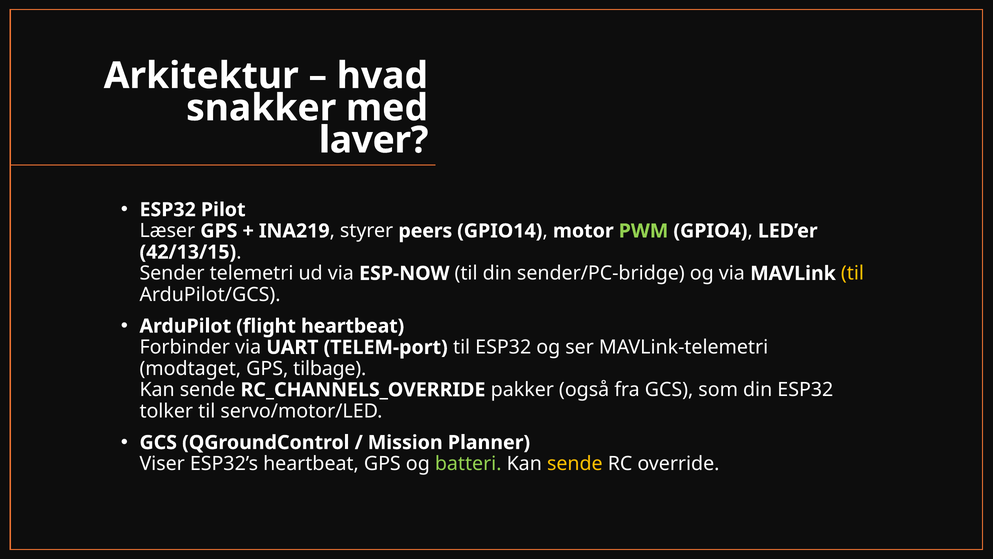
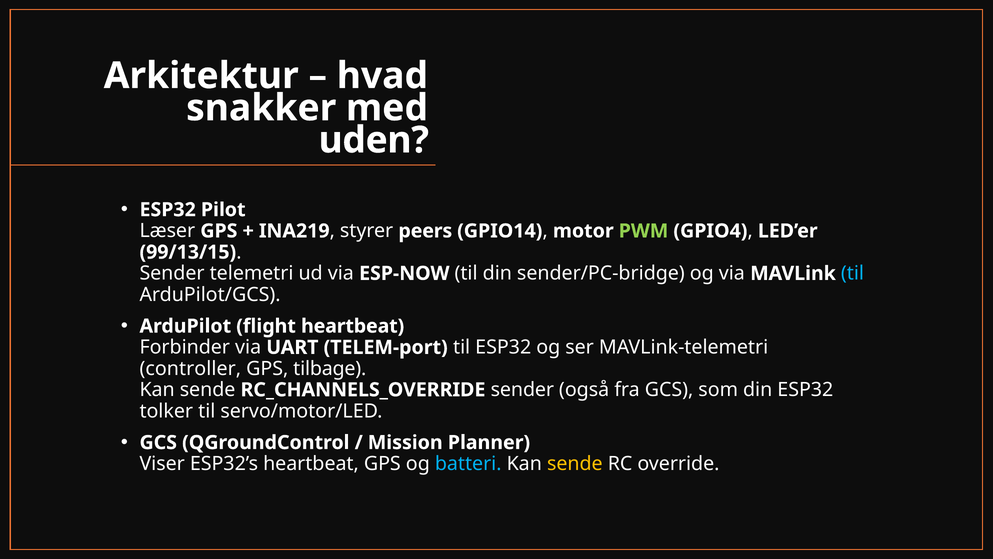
laver: laver -> uden (374, 140)
42/13/15: 42/13/15 -> 99/13/15 (188, 252)
til colour: yellow -> light blue (852, 273)
modtaget: modtaget -> controller (190, 368)
RC_CHANNELS_OVERRIDE pakker: pakker -> sender (522, 390)
batteri colour: light green -> light blue (468, 463)
